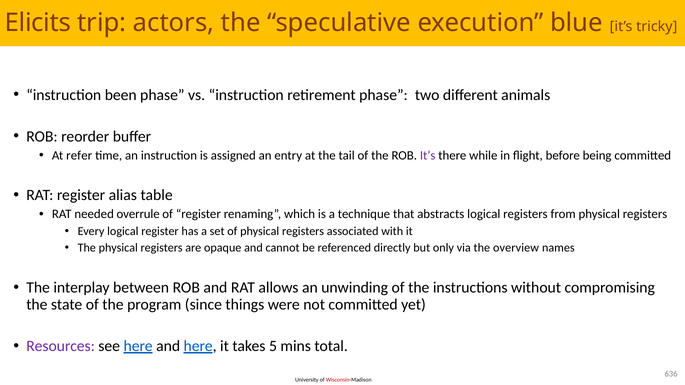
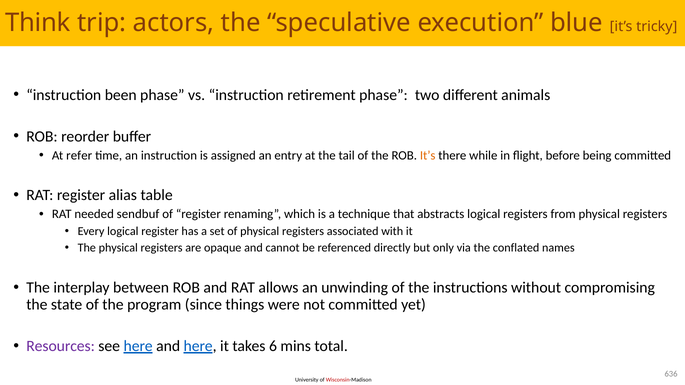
Elicits: Elicits -> Think (38, 23)
It’s colour: purple -> orange (428, 155)
overrule: overrule -> sendbuf (138, 214)
overview: overview -> conflated (516, 248)
5: 5 -> 6 (273, 346)
